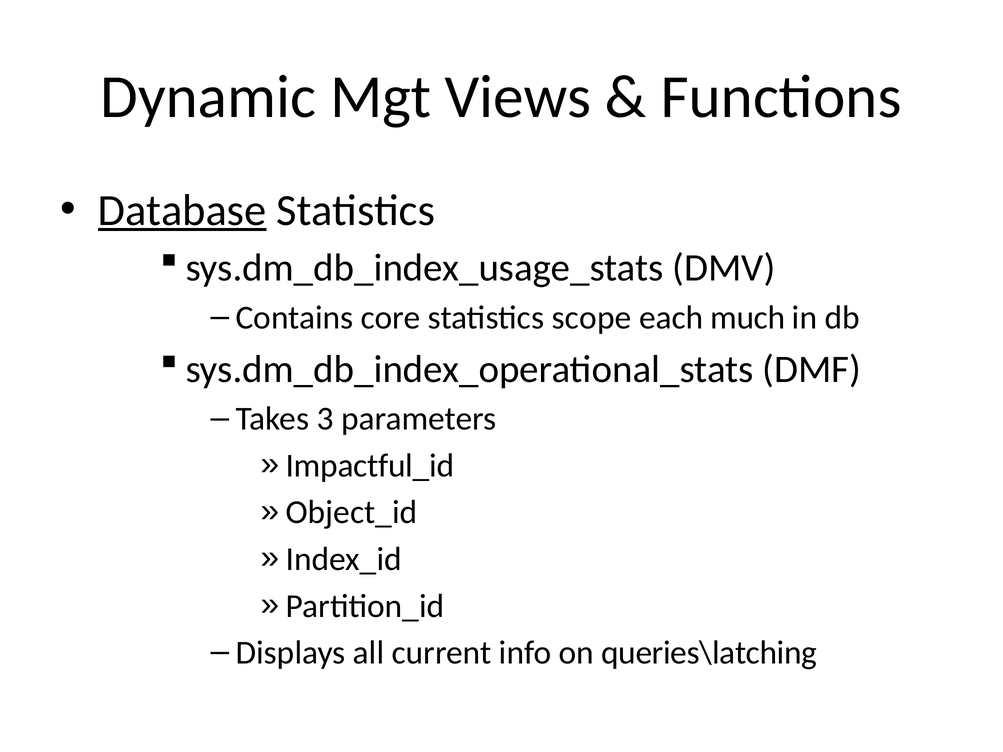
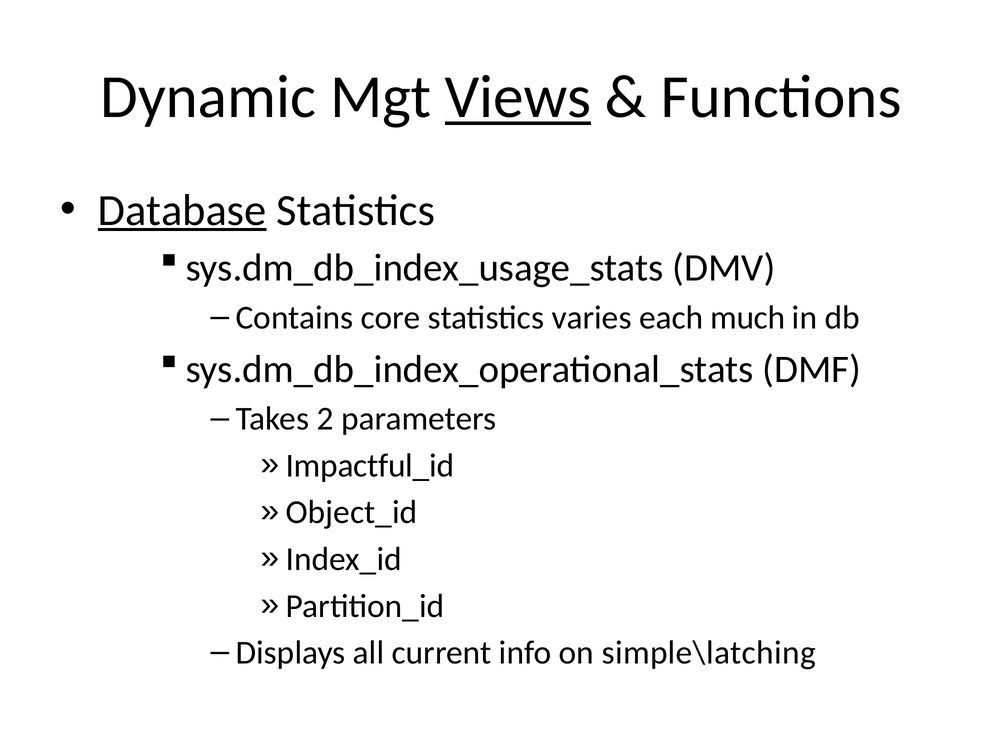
Views underline: none -> present (518, 97)
scope: scope -> varies (592, 318)
3: 3 -> 2 (325, 419)
queries\latching: queries\latching -> simple\latching (709, 653)
